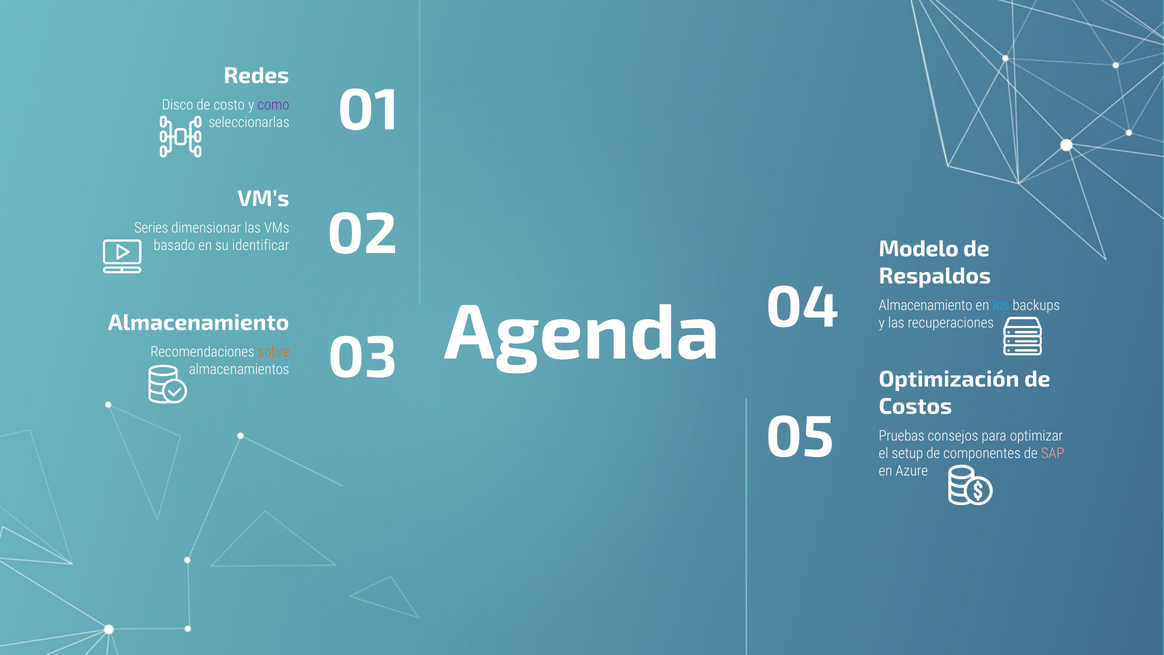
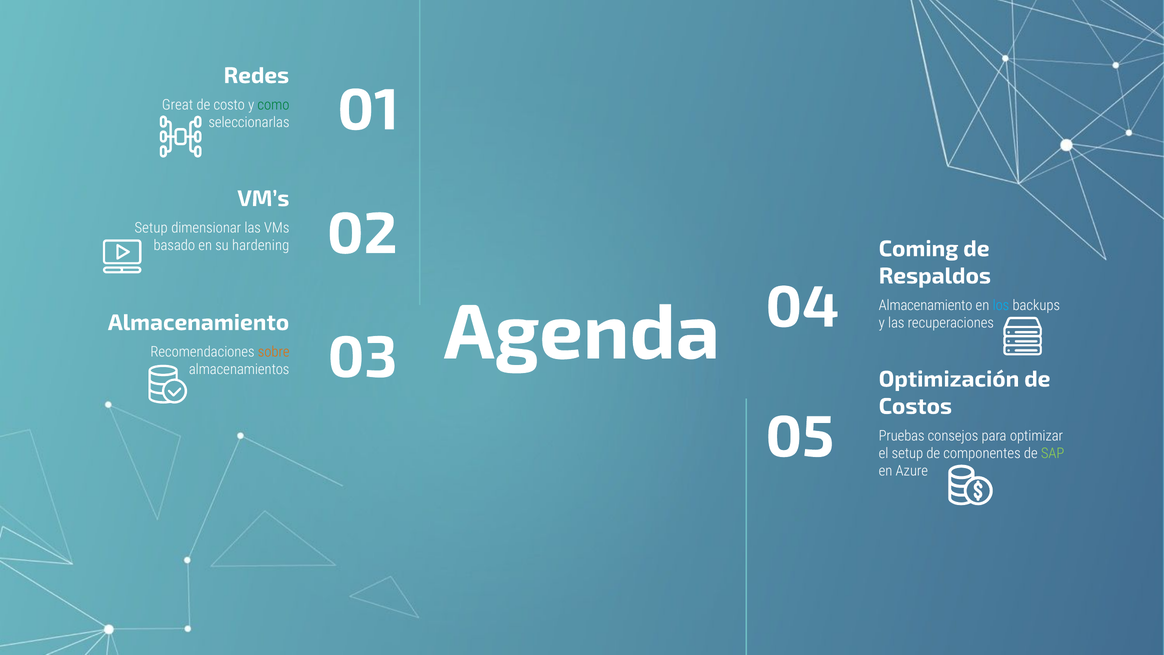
Disco: Disco -> Great (178, 105)
como colour: purple -> green (273, 105)
Series: Series -> Setup (151, 228)
identificar: identificar -> hardening (261, 245)
Modelo: Modelo -> Coming (919, 249)
SAP colour: pink -> light green (1053, 453)
